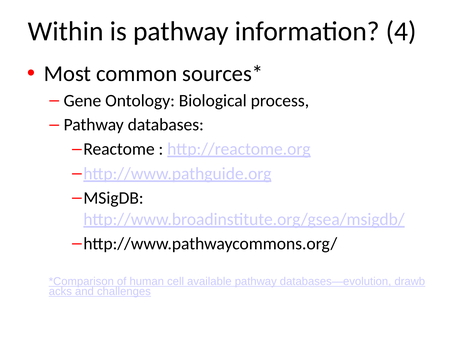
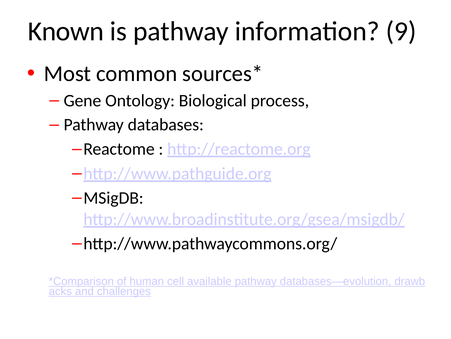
Within: Within -> Known (66, 31)
4: 4 -> 9 (401, 31)
